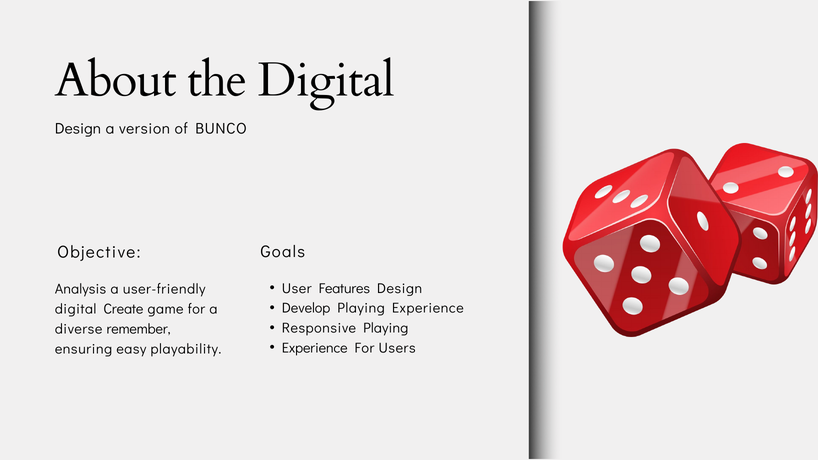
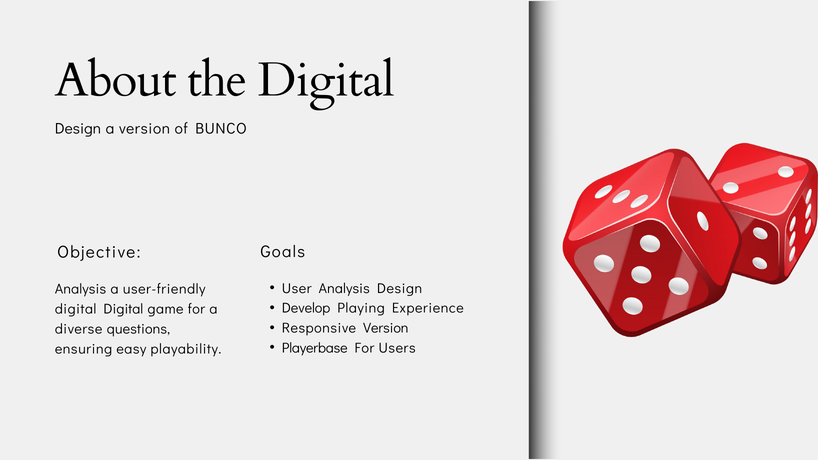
User Features: Features -> Analysis (344, 289)
digital Create: Create -> Digital (123, 309)
Responsive Playing: Playing -> Version (386, 328)
remember: remember -> questions (138, 329)
Experience: Experience -> Playerbase (315, 348)
